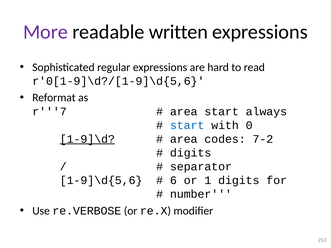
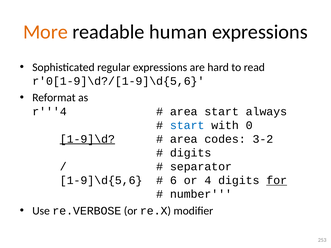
More colour: purple -> orange (45, 32)
written: written -> human (178, 32)
r'''7: r'''7 -> r'''4 (49, 112)
7-2: 7-2 -> 3-2 (263, 139)
1: 1 -> 4 (208, 181)
for underline: none -> present (277, 181)
